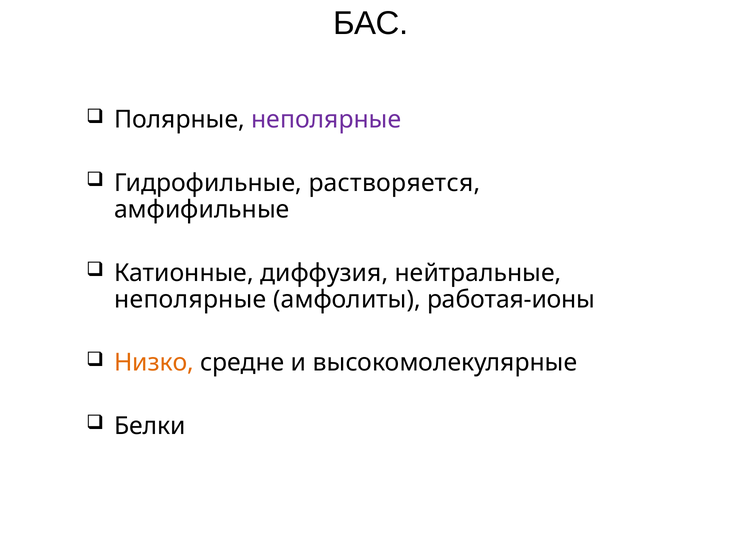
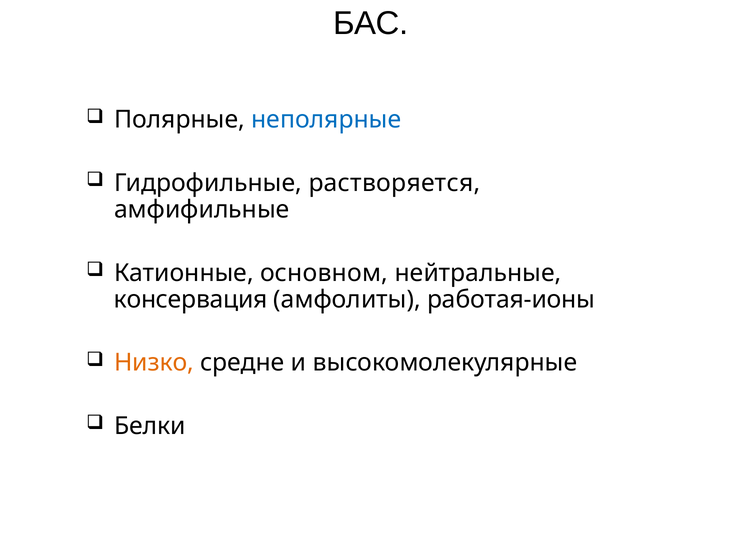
неполярные colour: purple -> blue (326, 120)
диффузия: диффузия -> основном (324, 273)
неполярные: неполярные -> консервация (191, 300)
